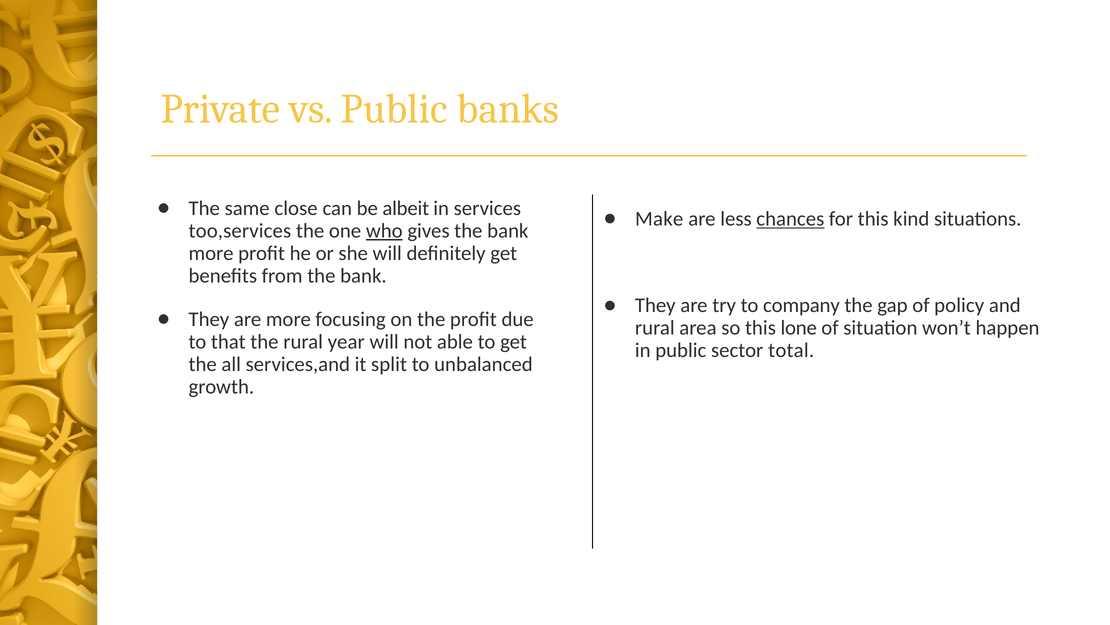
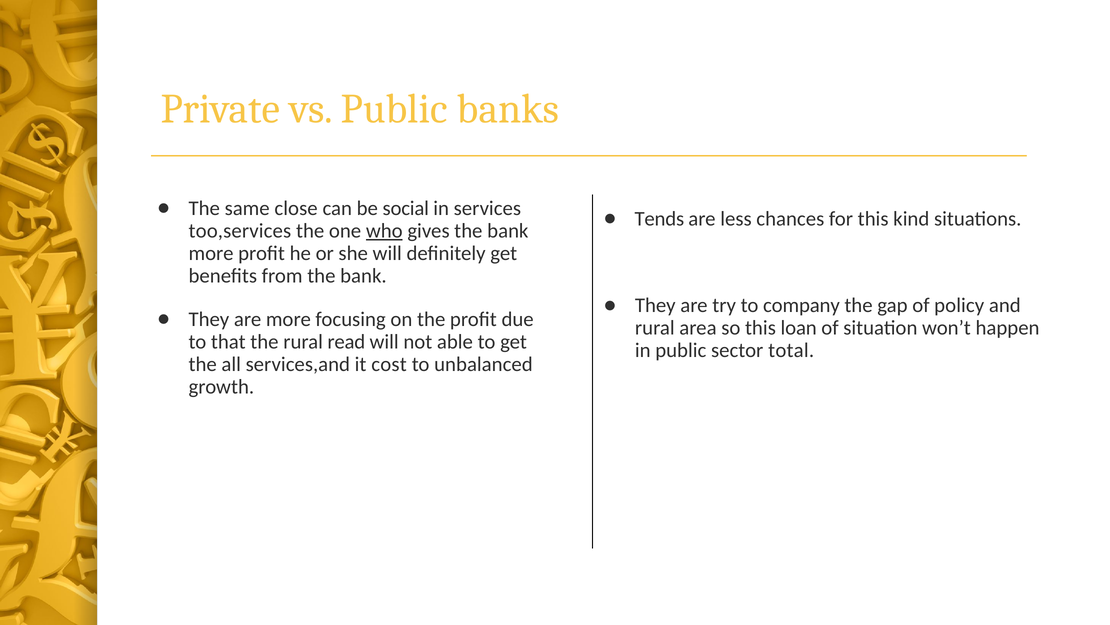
albeit: albeit -> social (406, 208)
Make: Make -> Tends (659, 219)
chances underline: present -> none (790, 219)
lone: lone -> loan (799, 328)
year: year -> read (346, 341)
split: split -> cost (389, 364)
